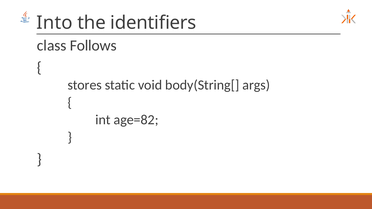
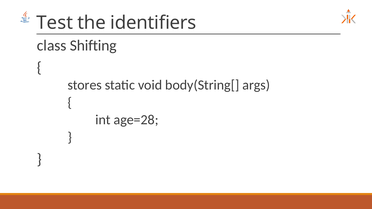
Into: Into -> Test (55, 23)
Follows: Follows -> Shifting (93, 46)
age=82: age=82 -> age=28 (136, 120)
